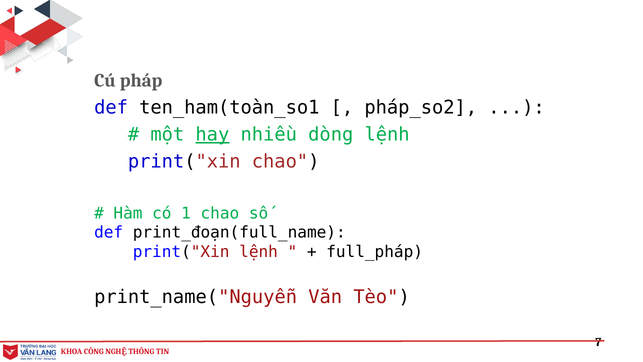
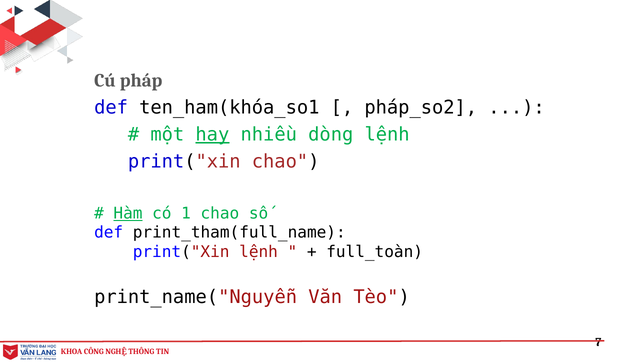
ten_ham(toàn_so1: ten_ham(toàn_so1 -> ten_ham(khóa_so1 (229, 108)
Hàm underline: none -> present (128, 213)
print_đoạn(full_name: print_đoạn(full_name -> print_tham(full_name (239, 232)
full_pháp: full_pháp -> full_toàn (375, 252)
